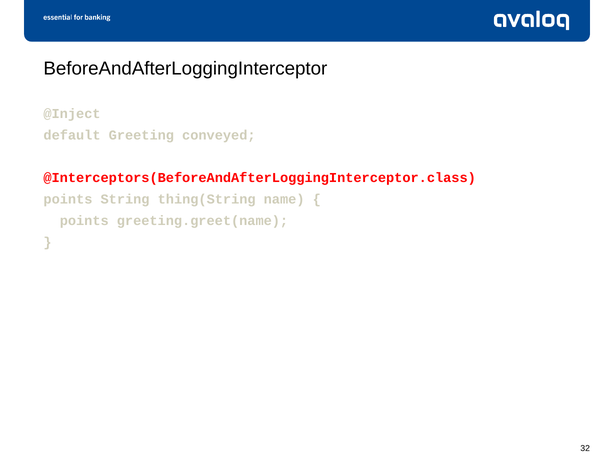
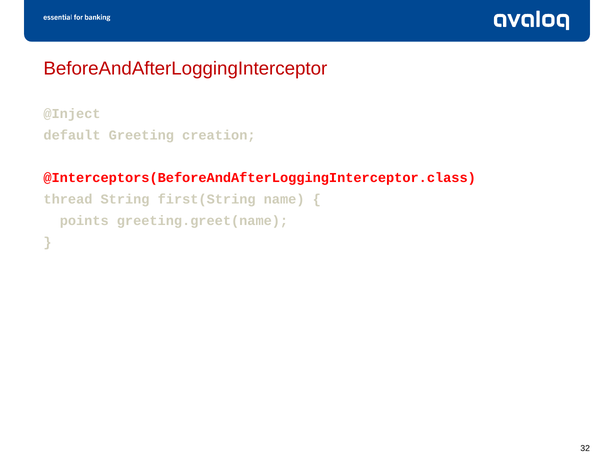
BeforeAndAfterLoggingInterceptor colour: black -> red (185, 69)
conveyed: conveyed -> creation (219, 135)
points: points -> thread (68, 200)
thing(String: thing(String -> first(String (207, 200)
